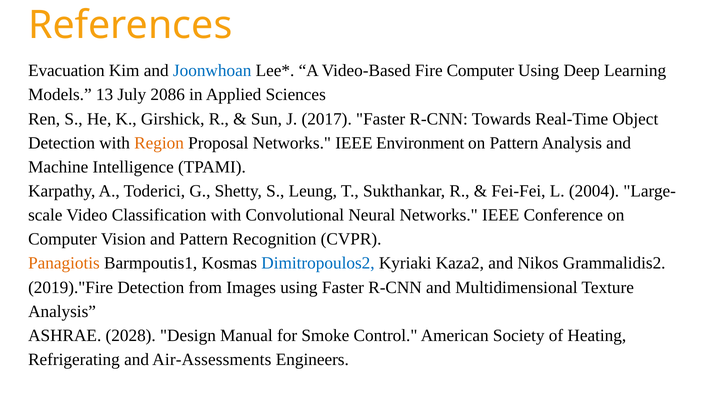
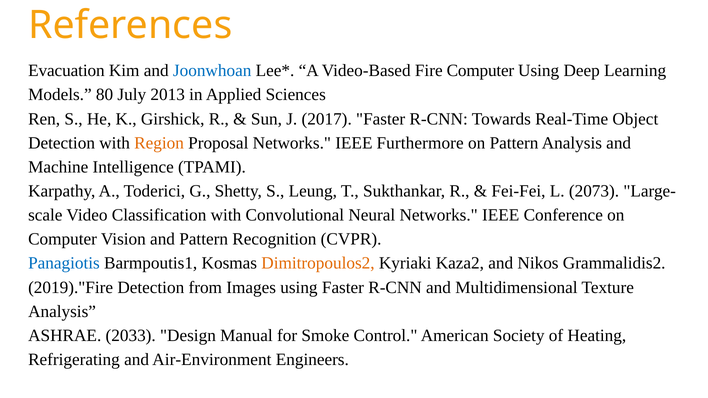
13: 13 -> 80 (105, 95)
2086: 2086 -> 2013 (168, 95)
Environment: Environment -> Furthermore (420, 143)
2004: 2004 -> 2073 (594, 191)
Panagiotis colour: orange -> blue (64, 263)
Dimitropoulos2 colour: blue -> orange (318, 263)
2028: 2028 -> 2033 (131, 336)
Air-Assessments: Air-Assessments -> Air-Environment (212, 360)
